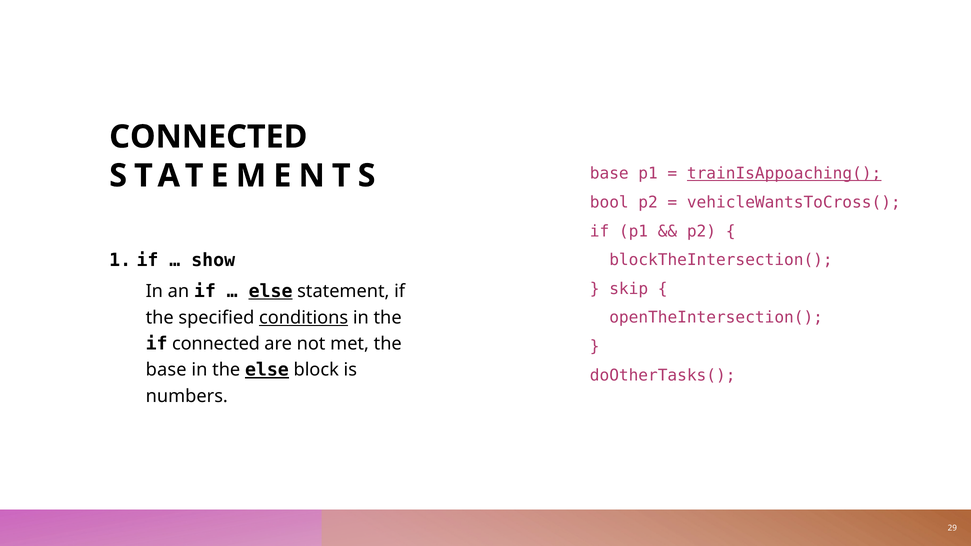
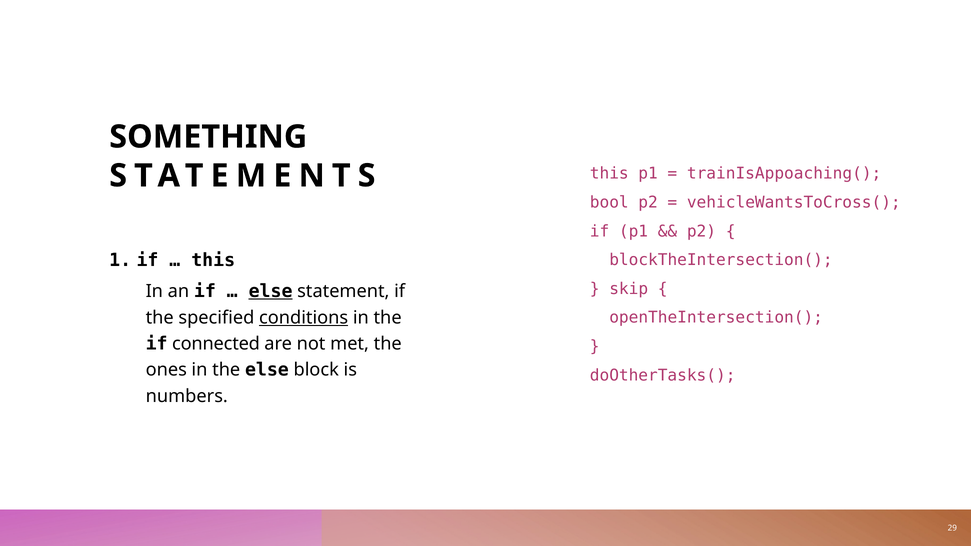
CONNECTED: CONNECTED -> SOMETHING (208, 137)
STATEMENTS base: base -> this (609, 174)
trainIsAppoaching( underline: present -> none (784, 174)
show: show -> this (213, 260)
base: base -> ones (166, 370)
else underline: present -> none (267, 370)
